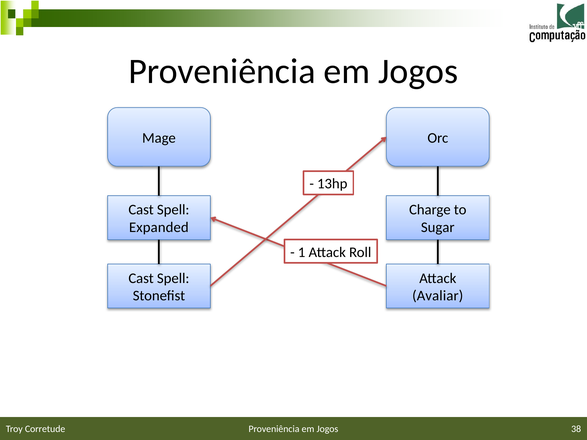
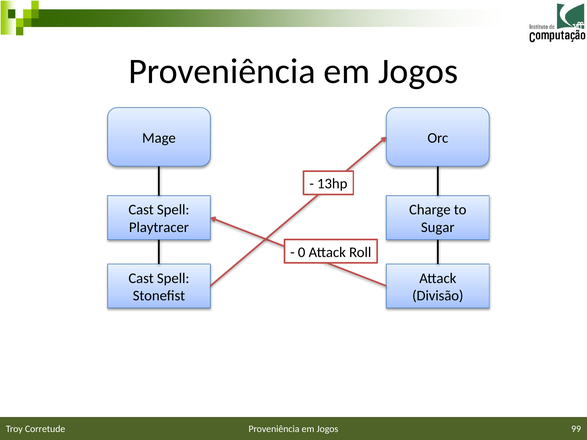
Expanded: Expanded -> Playtracer (159, 228)
1: 1 -> 0 (302, 252)
Avaliar: Avaliar -> Divisão (438, 296)
38: 38 -> 99 (576, 429)
